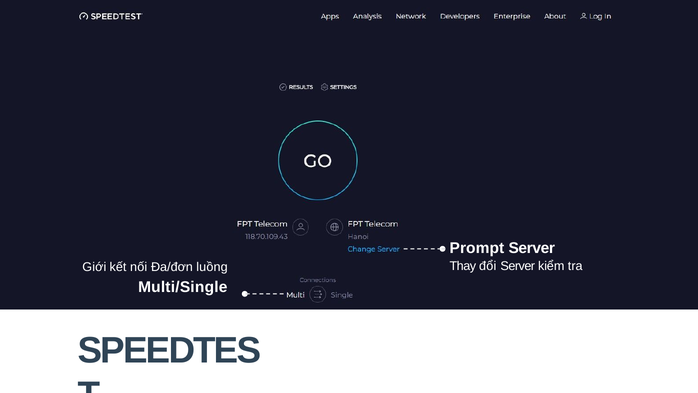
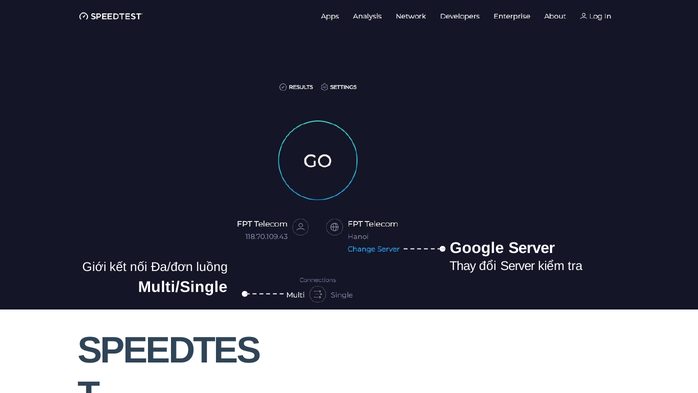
Prompt: Prompt -> Google (477, 248)
